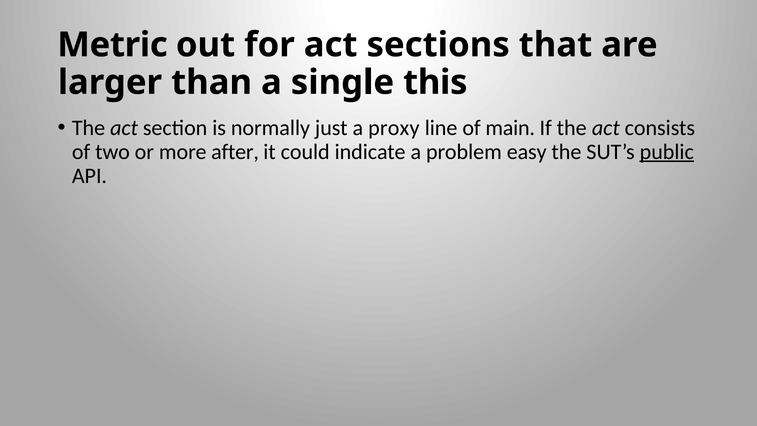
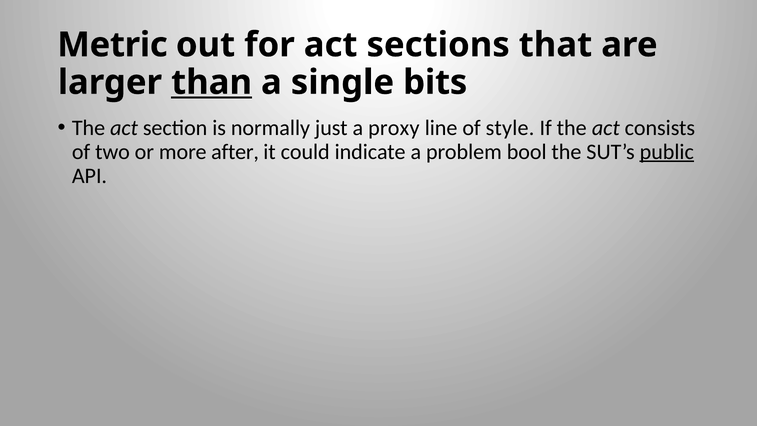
than underline: none -> present (212, 82)
this: this -> bits (435, 82)
main: main -> style (510, 128)
easy: easy -> bool (527, 152)
